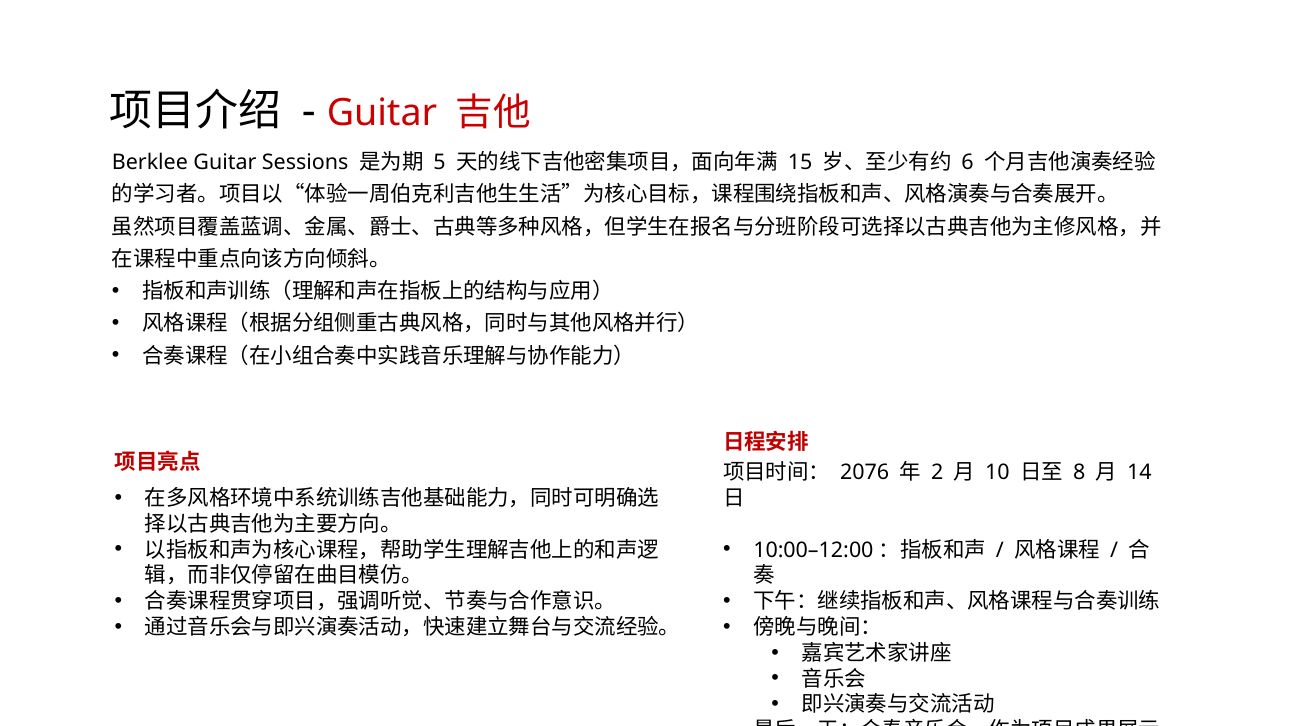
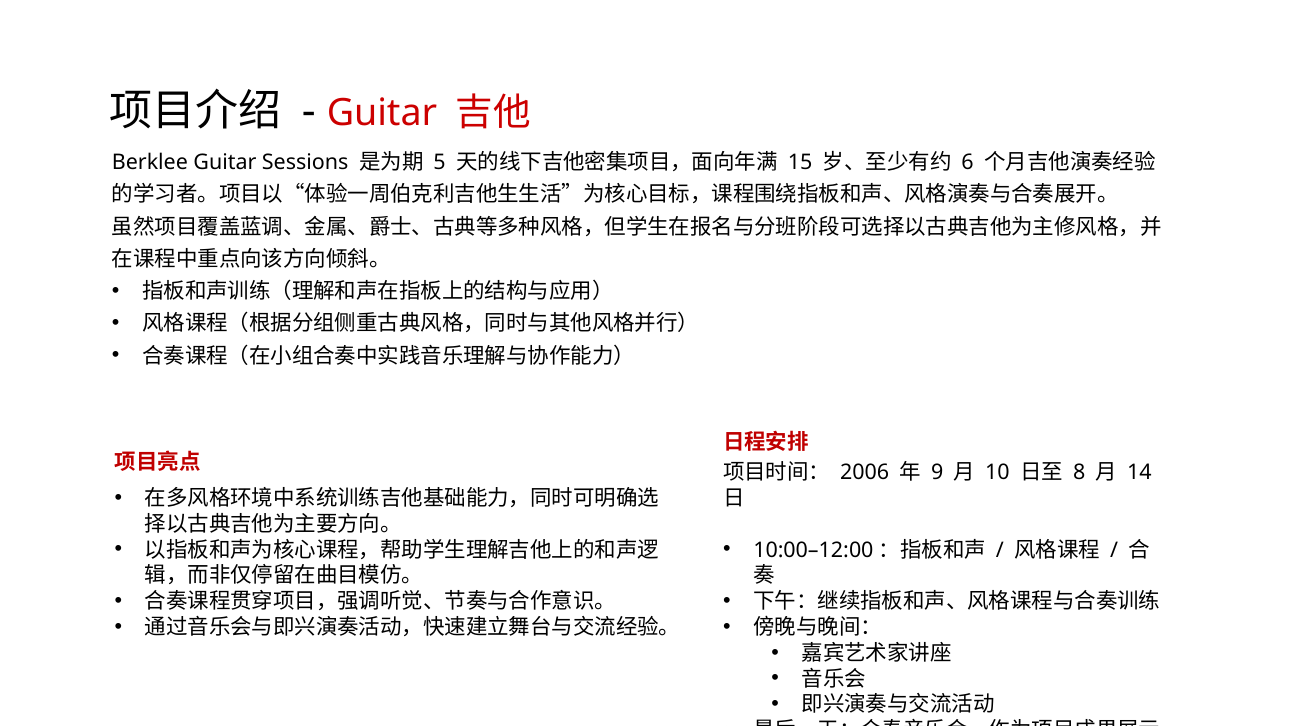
2076: 2076 -> 2006 (865, 472)
2: 2 -> 9 (937, 472)
